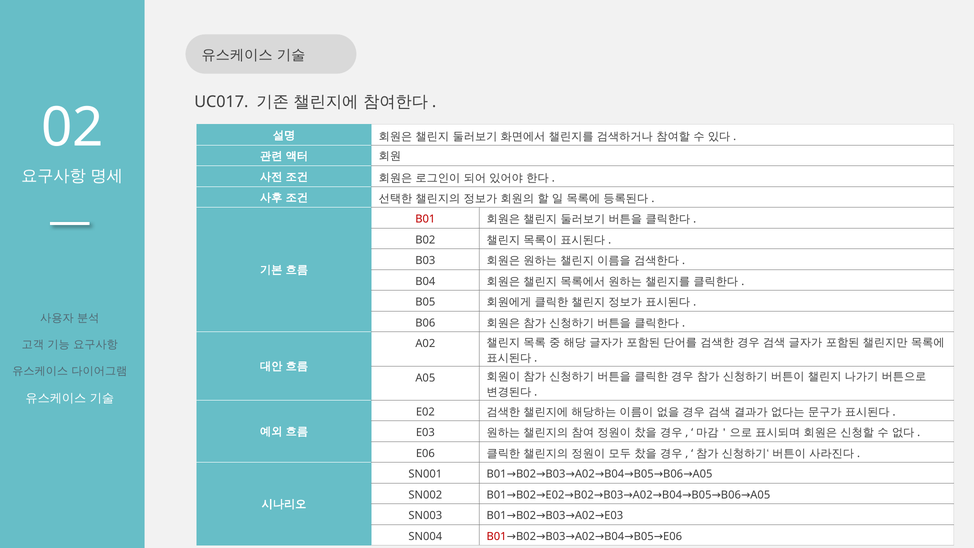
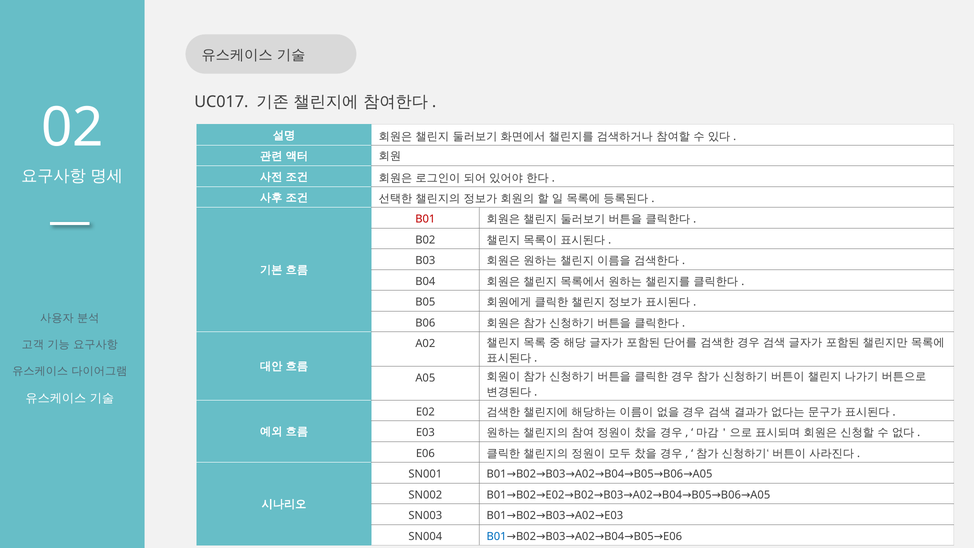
B01 colour: red -> blue (497, 536)
